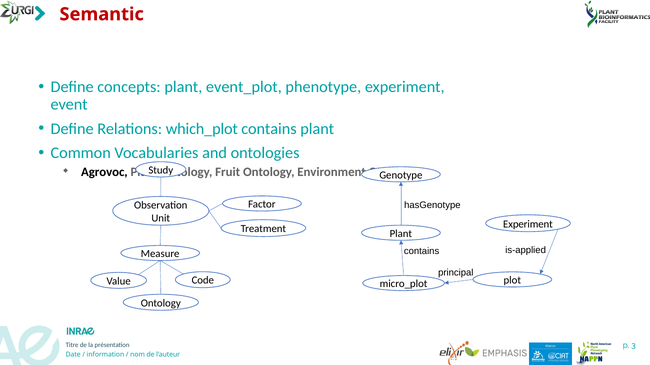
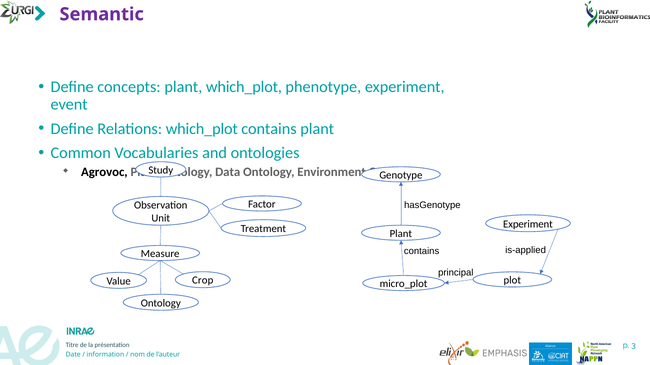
Semantic colour: red -> purple (102, 14)
plant event_plot: event_plot -> which_plot (244, 87)
Fruit: Fruit -> Data (228, 172)
Code: Code -> Crop (203, 281)
